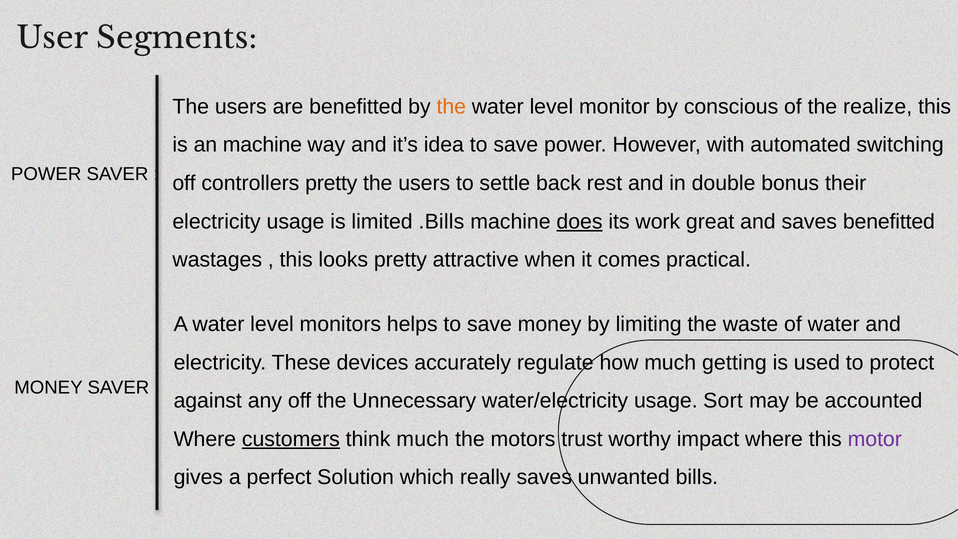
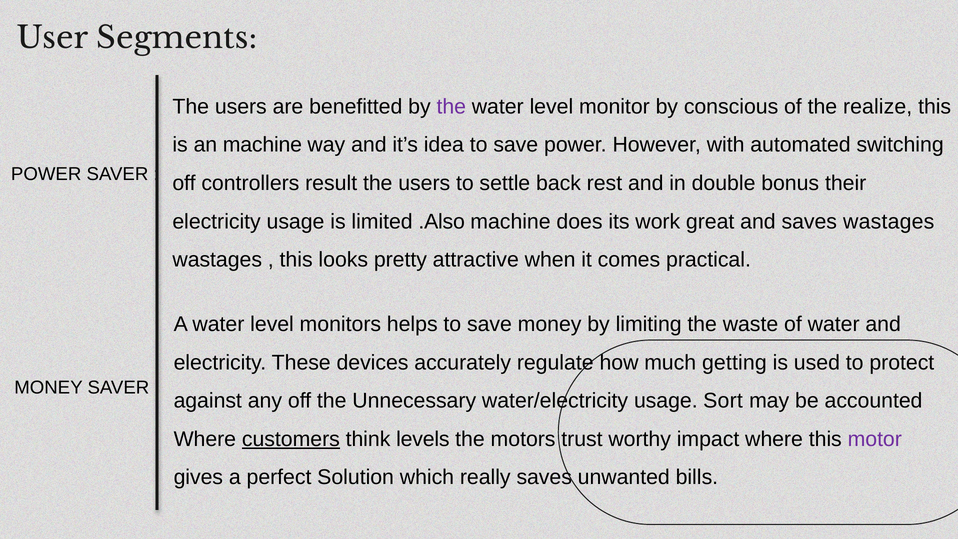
the colour: orange -> purple (451, 107)
controllers pretty: pretty -> result (331, 183)
.Bills: .Bills -> .Also (442, 221)
does underline: present -> none (579, 221)
saves benefitted: benefitted -> wastages (889, 221)
think much: much -> levels (423, 439)
